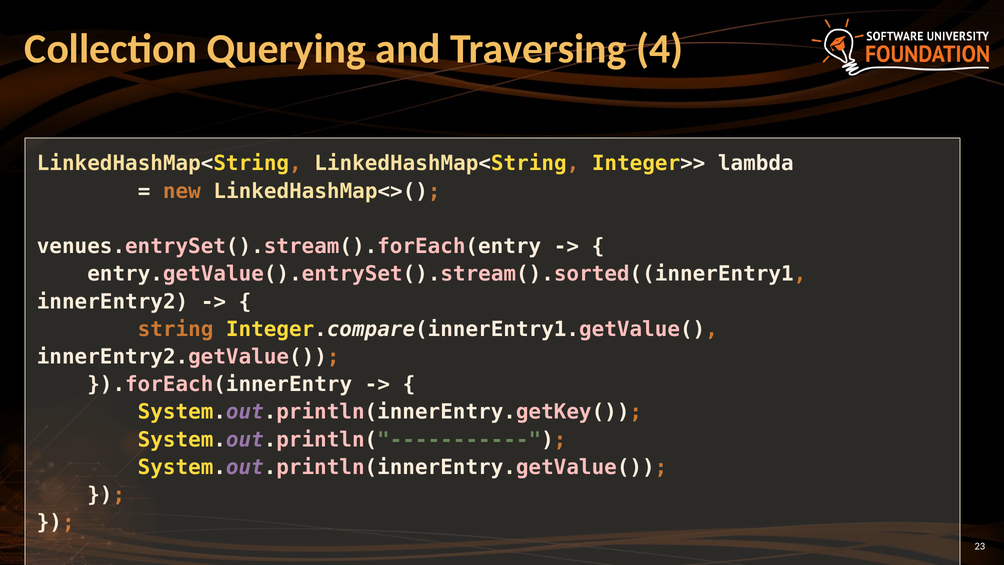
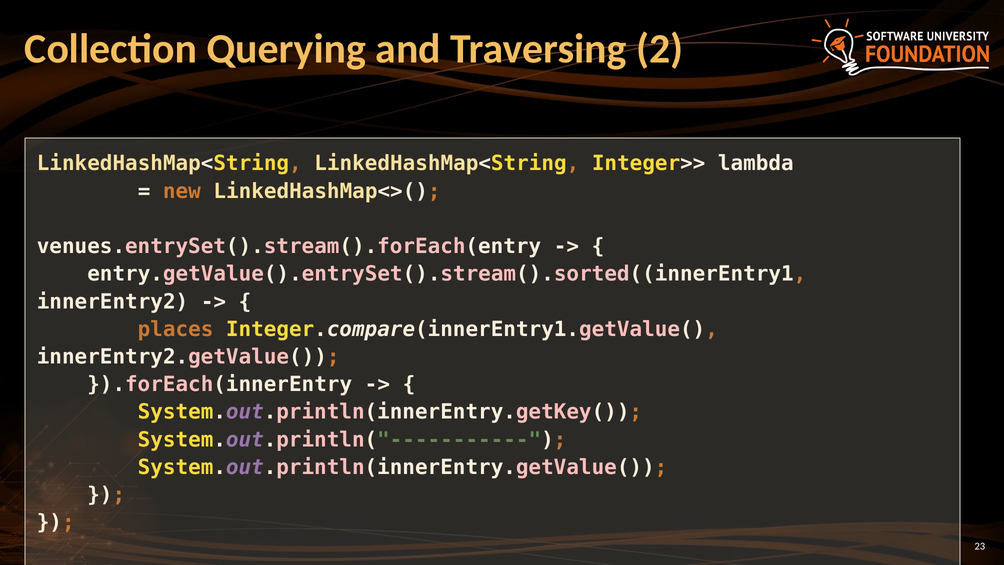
4: 4 -> 2 (660, 49)
string: string -> places (176, 329)
